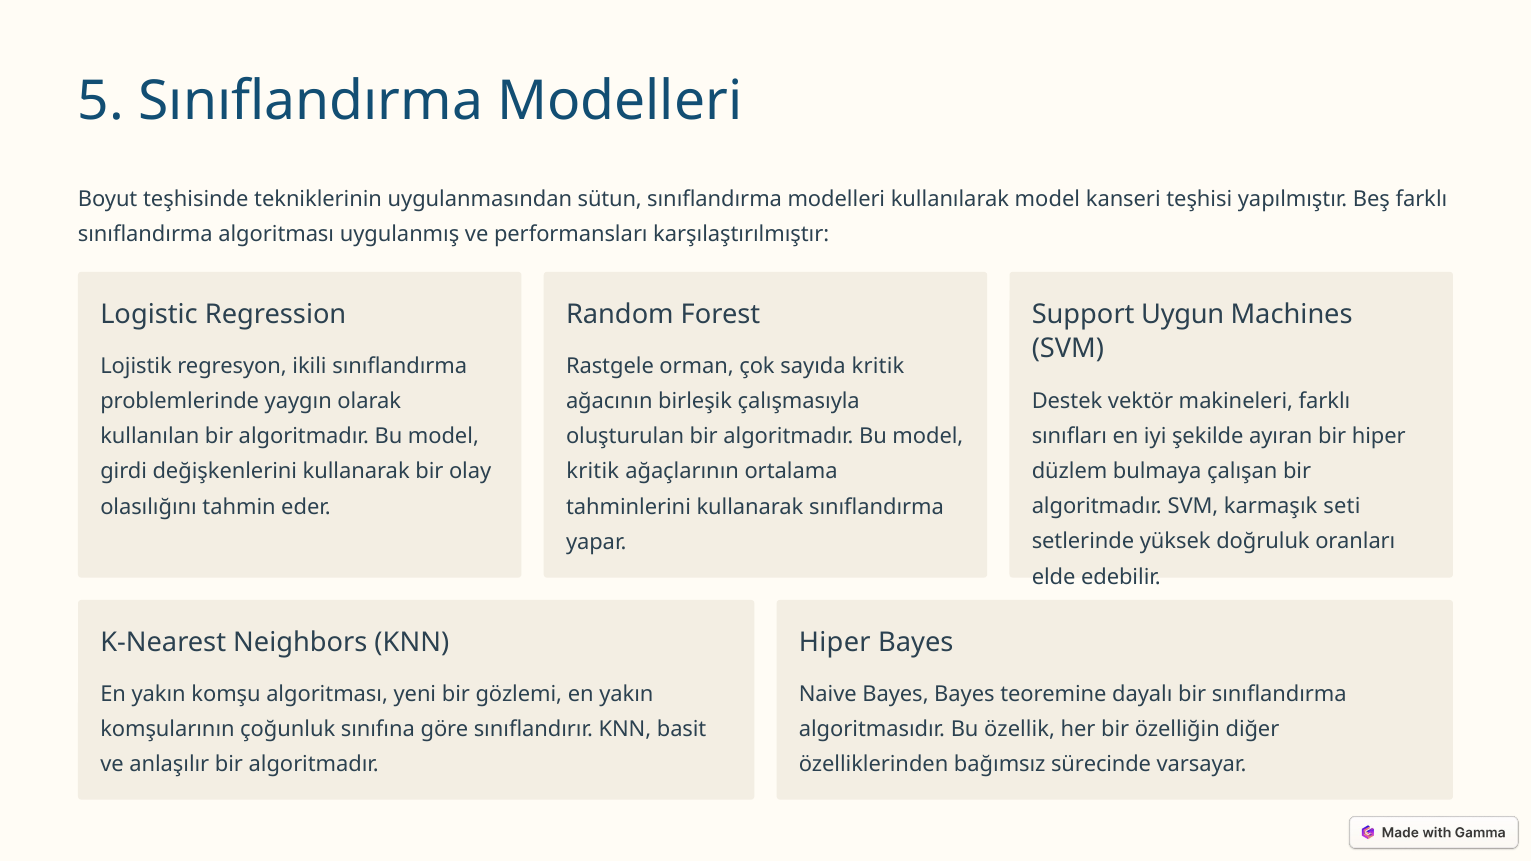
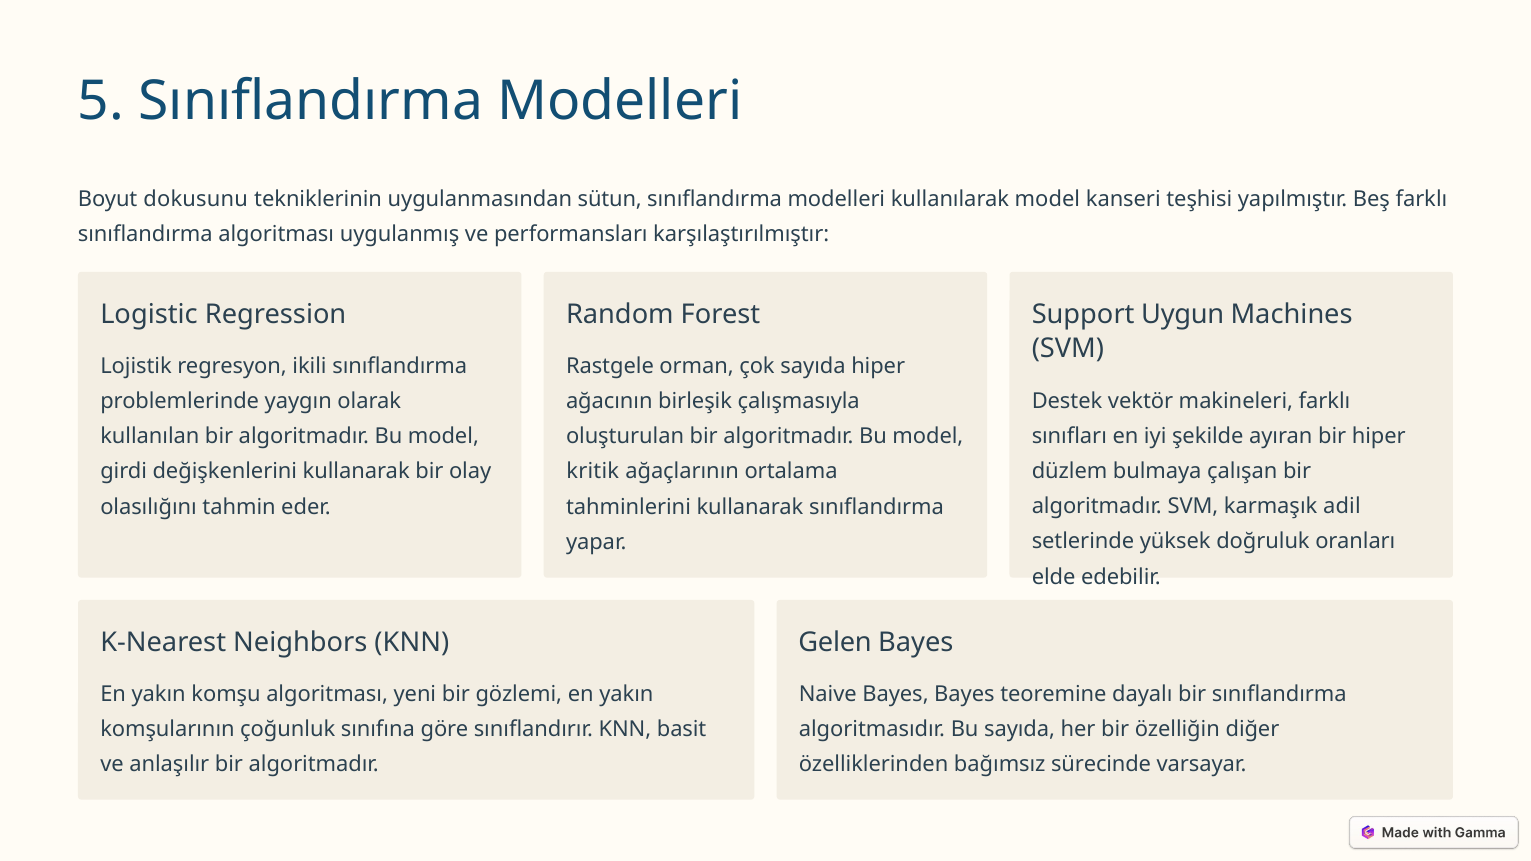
teşhisinde: teşhisinde -> dokusunu (196, 199)
sayıda kritik: kritik -> hiper (878, 366)
seti: seti -> adil (1342, 507)
Hiper: Hiper -> Gelen (835, 642)
Bu özellik: özellik -> sayıda (1020, 729)
